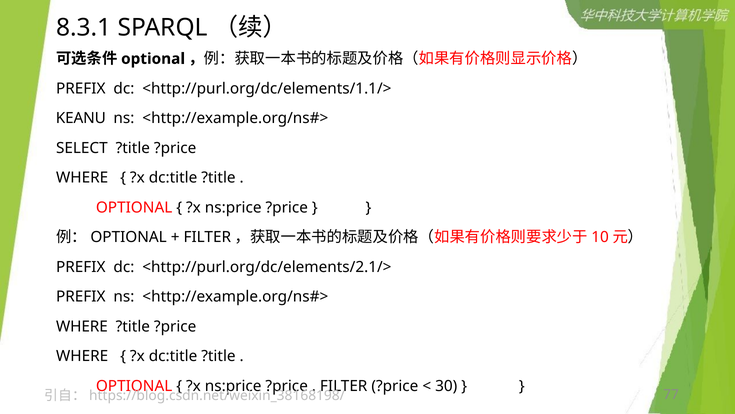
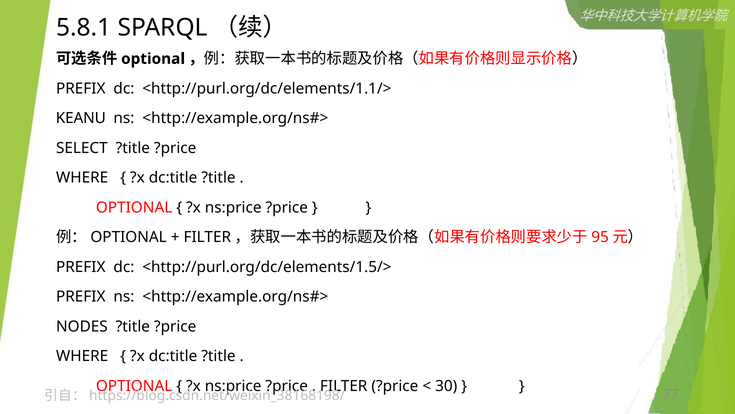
8.3.1: 8.3.1 -> 5.8.1 (84, 28)
10: 10 -> 95 (600, 237)
<http://purl.org/dc/elements/2.1/>: <http://purl.org/dc/elements/2.1/> -> <http://purl.org/dc/elements/1.5/> (267, 267)
WHERE: WHERE -> NODES (82, 326)
